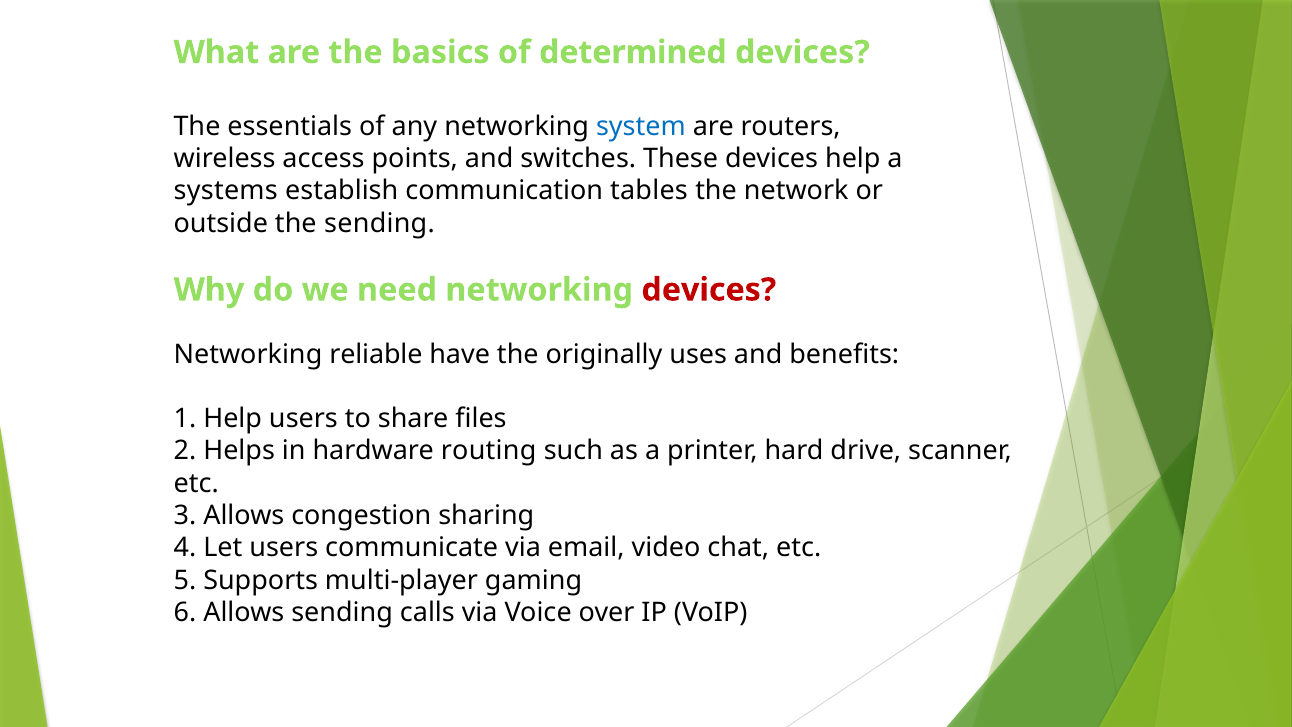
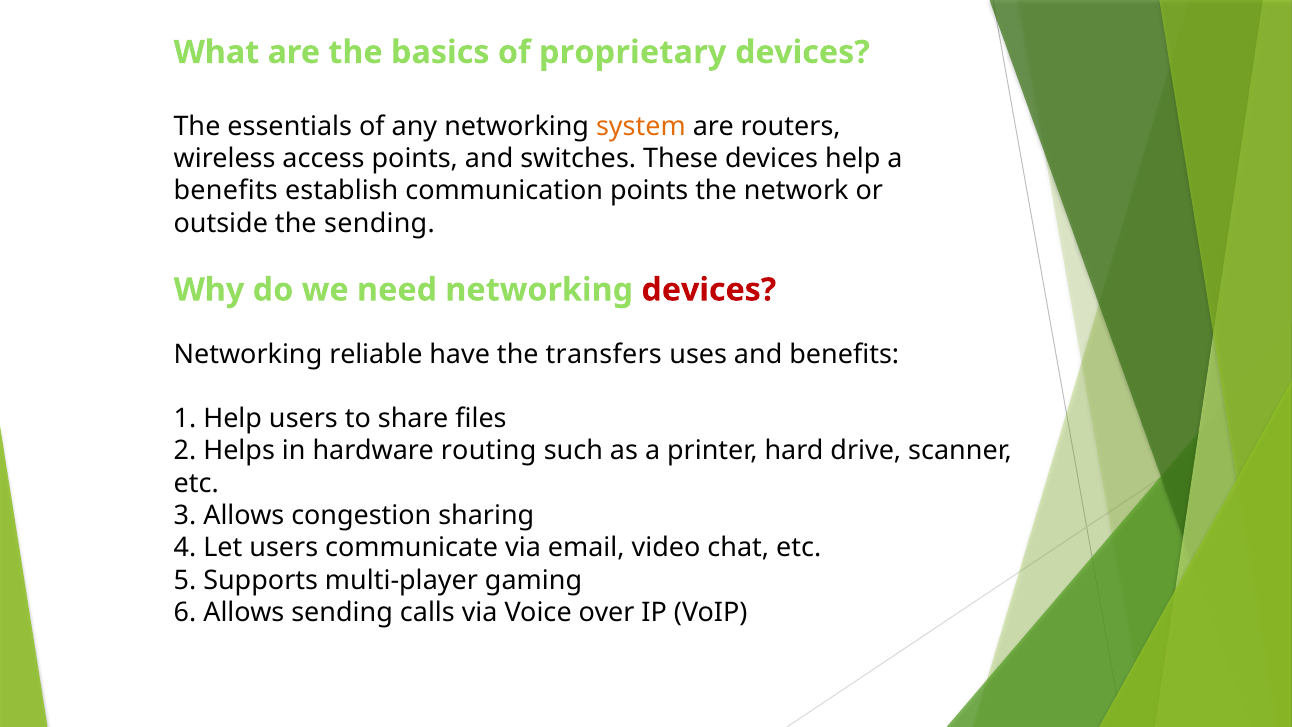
determined: determined -> proprietary (633, 52)
system colour: blue -> orange (641, 126)
systems: systems -> benefits (226, 191)
communication tables: tables -> points (649, 191)
originally: originally -> transfers (604, 354)
